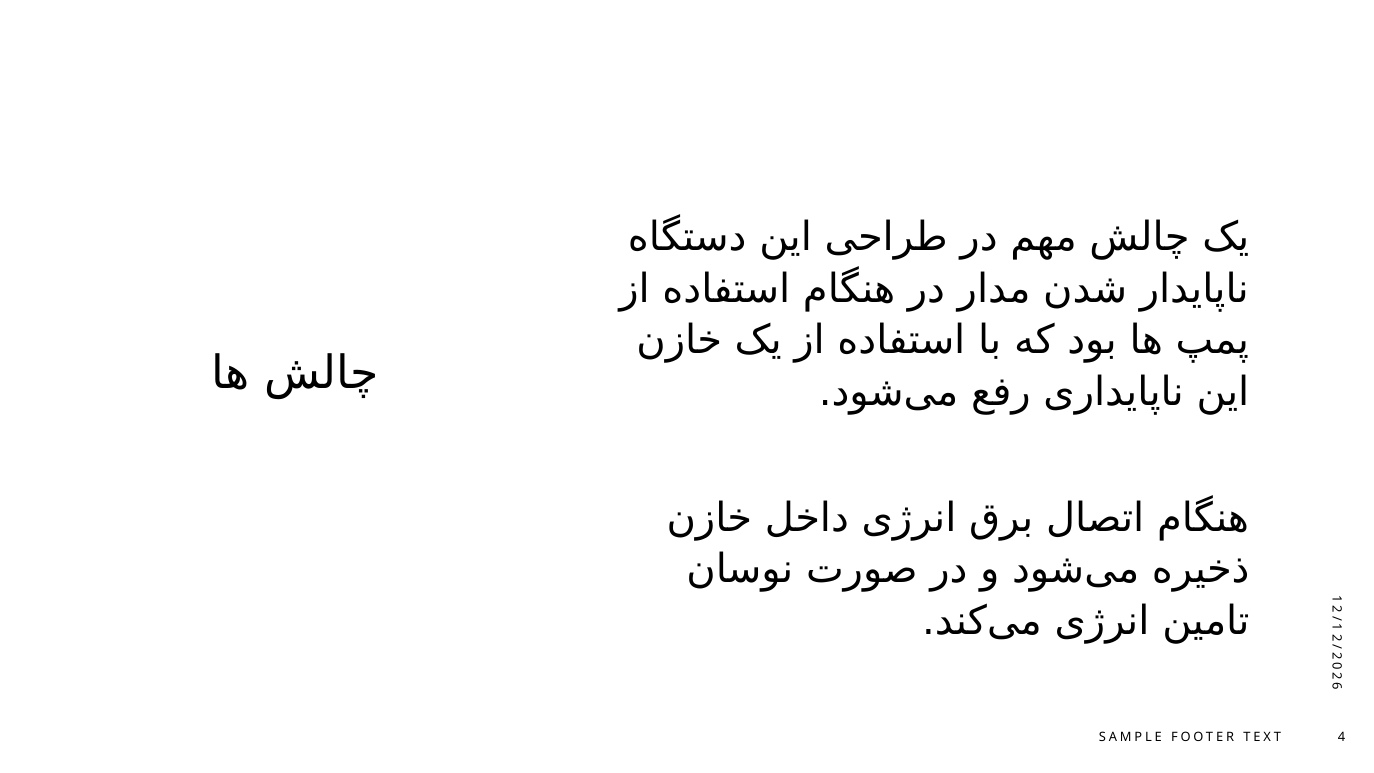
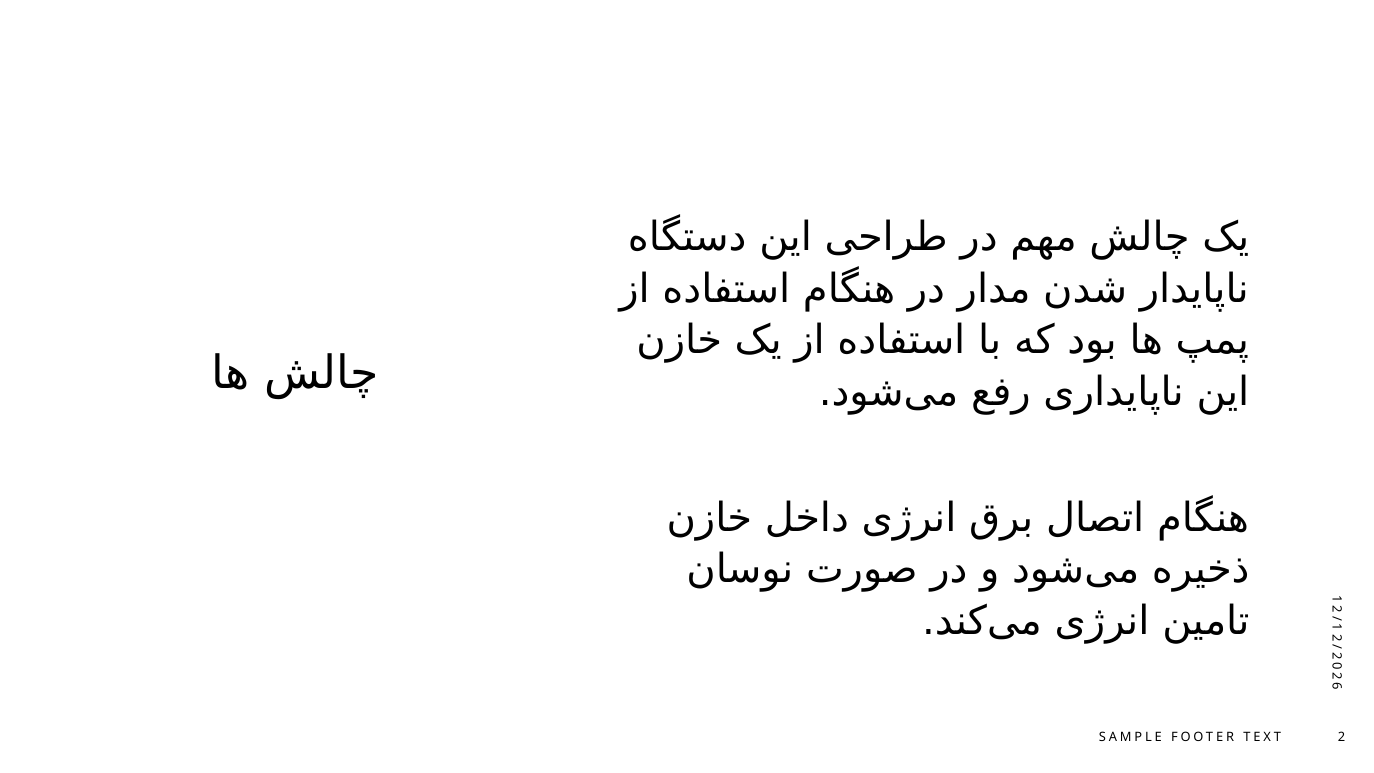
TEXT 4: 4 -> 2 (1342, 737)
